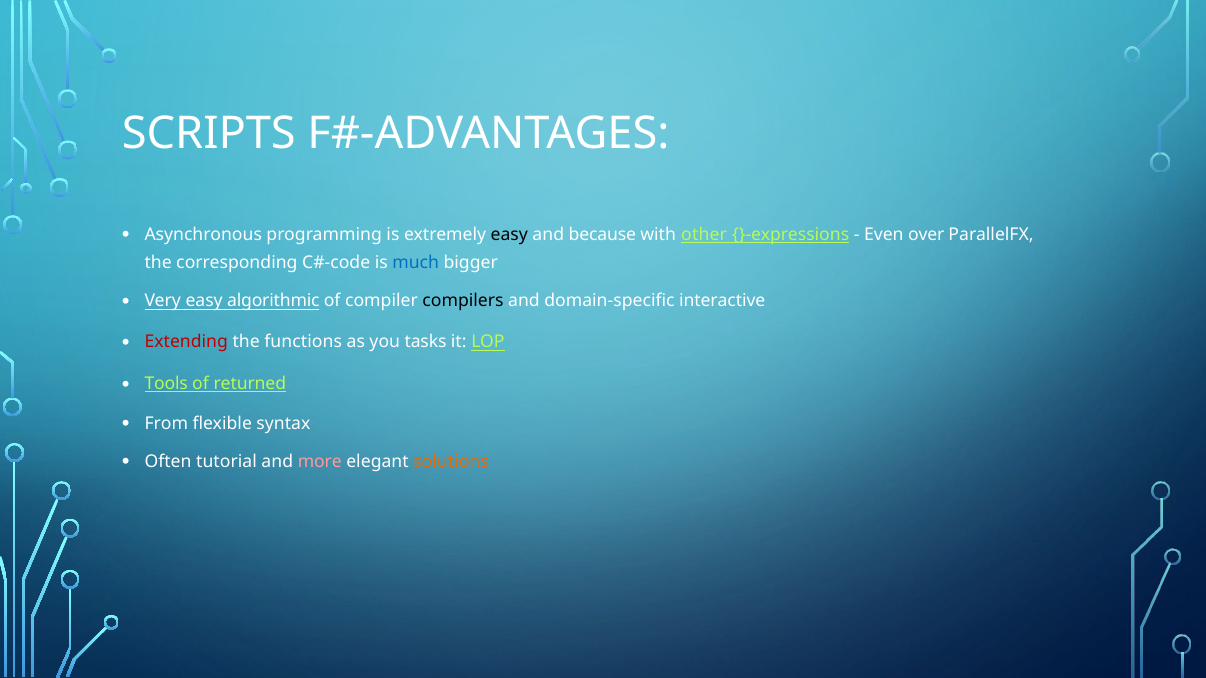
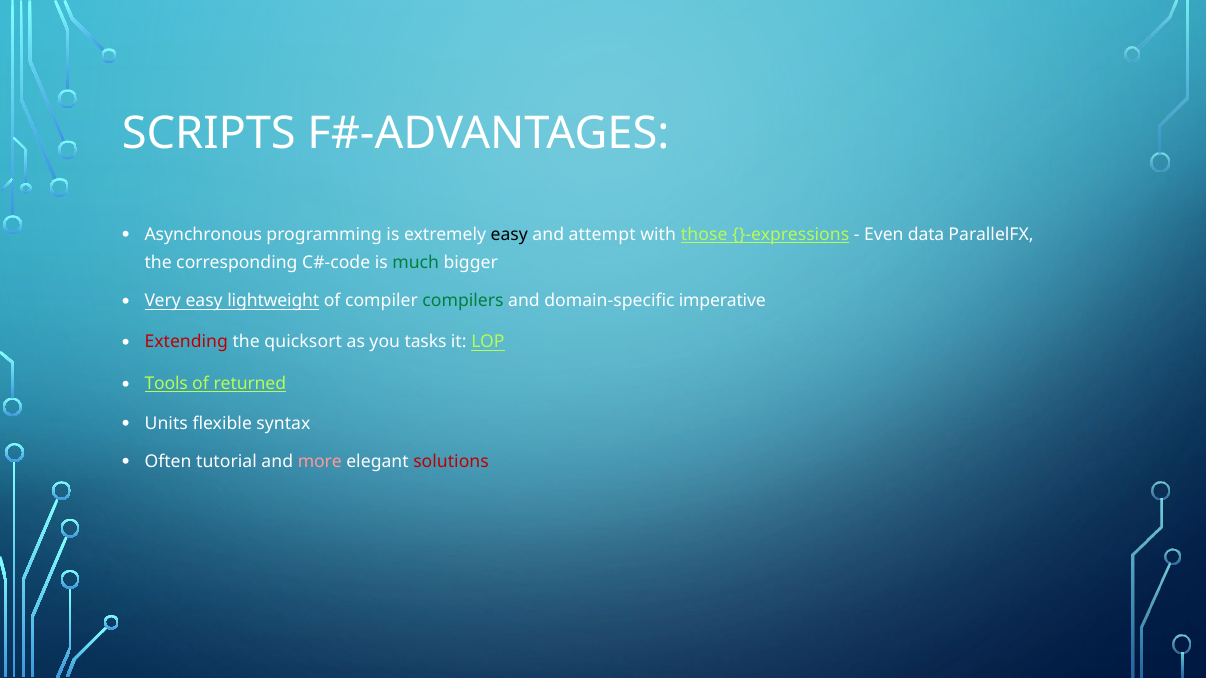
because: because -> attempt (602, 234)
other: other -> those (704, 234)
over: over -> data (926, 234)
much colour: blue -> green (416, 263)
algorithmic: algorithmic -> lightweight (273, 301)
compilers colour: black -> green (463, 301)
interactive: interactive -> imperative (722, 301)
functions: functions -> quicksort (303, 342)
From: From -> Units (166, 424)
solutions colour: orange -> red (451, 462)
